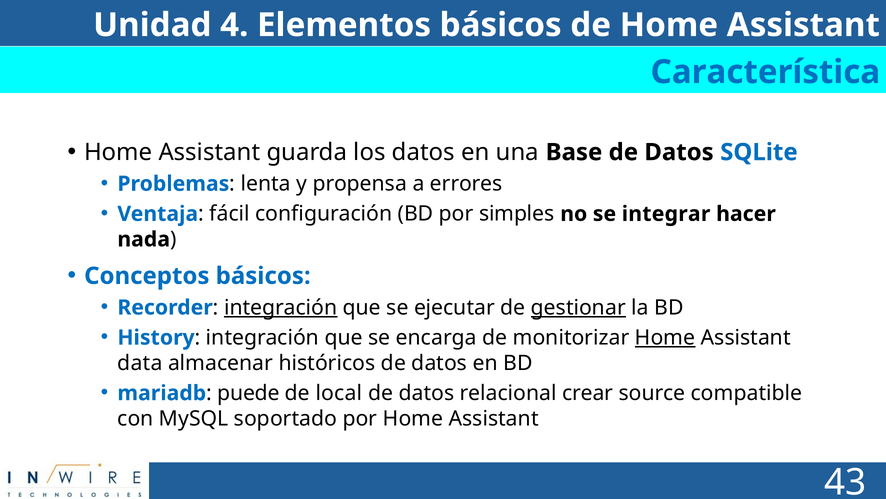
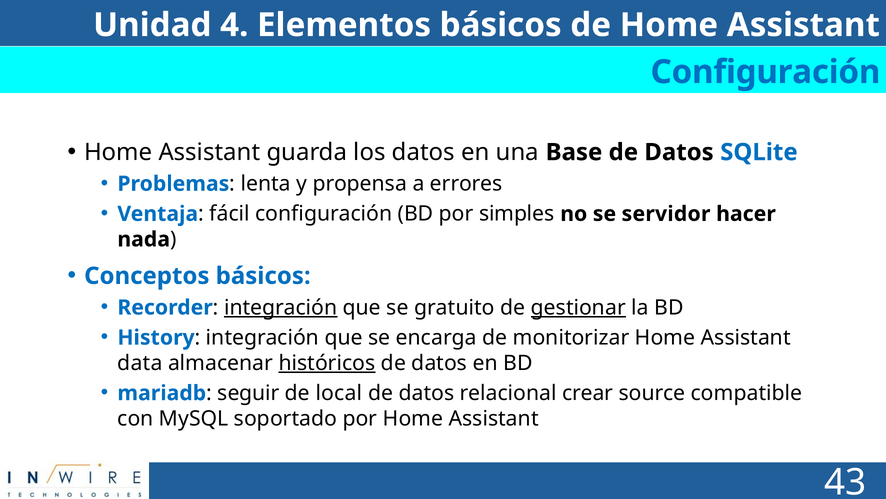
Característica: Característica -> Configuración (765, 72)
integrar: integrar -> servidor (666, 214)
ejecutar: ejecutar -> gratuito (454, 307)
Home underline: present -> none (665, 337)
históricos underline: none -> present (327, 363)
puede: puede -> seguir (248, 393)
